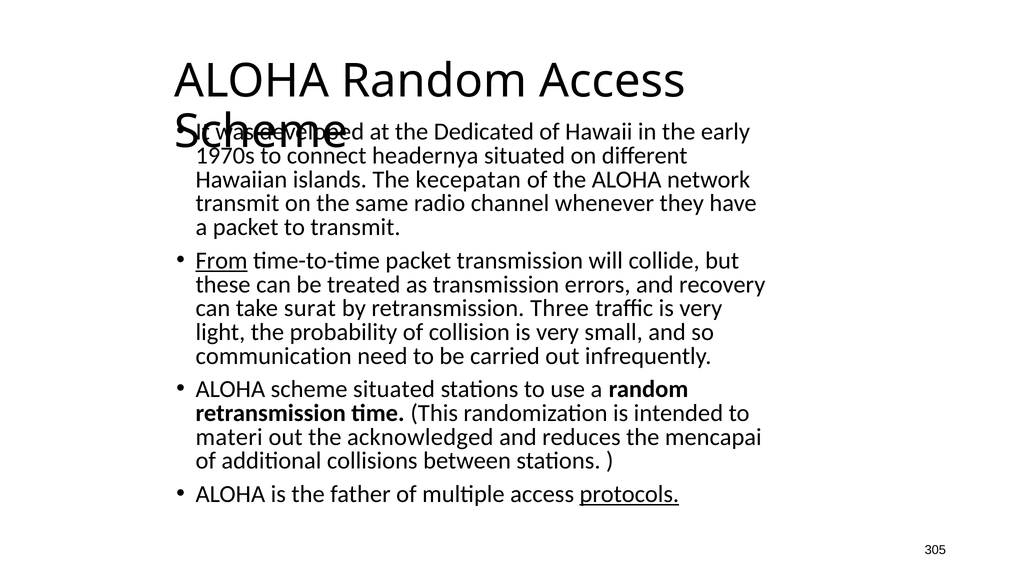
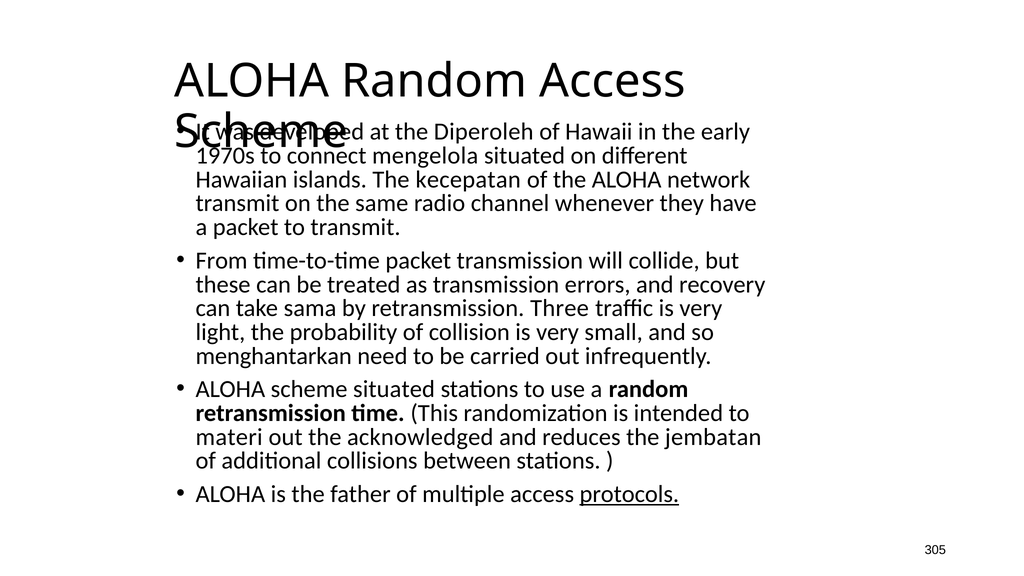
Dedicated: Dedicated -> Diperoleh (484, 132)
headernya: headernya -> mengelola (425, 156)
From underline: present -> none (222, 261)
surat: surat -> sama (310, 308)
communication: communication -> menghantarkan (274, 356)
mencapai: mencapai -> jembatan (713, 437)
